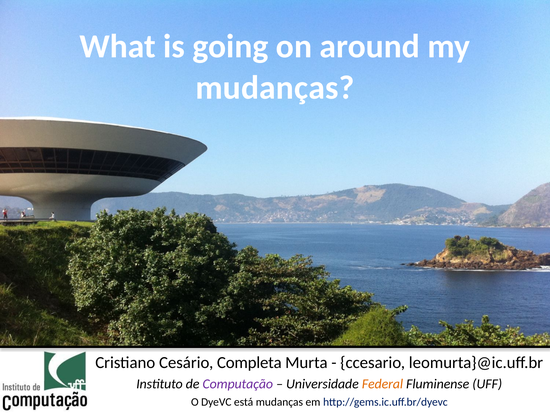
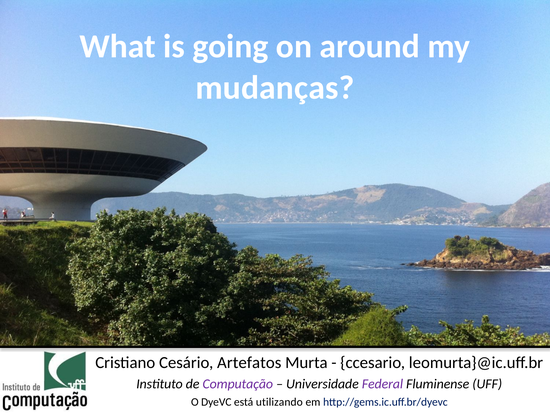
Completa: Completa -> Artefatos (249, 362)
Federal colour: orange -> purple (382, 384)
está mudanças: mudanças -> utilizando (279, 401)
